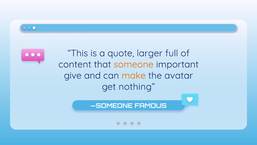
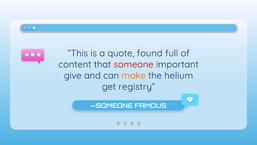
larger: larger -> found (150, 53)
someone colour: orange -> red (134, 64)
avatar: avatar -> helium (179, 75)
nothing: nothing -> registry (137, 86)
